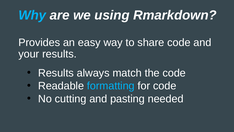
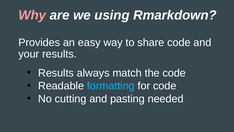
Why colour: light blue -> pink (32, 15)
